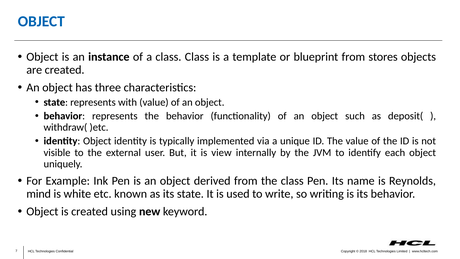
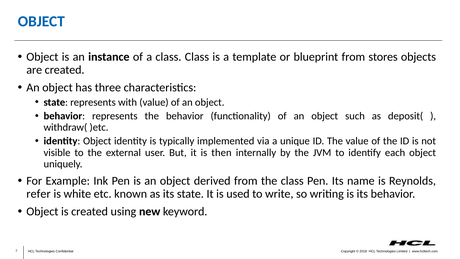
view: view -> then (221, 152)
mind: mind -> refer (39, 194)
